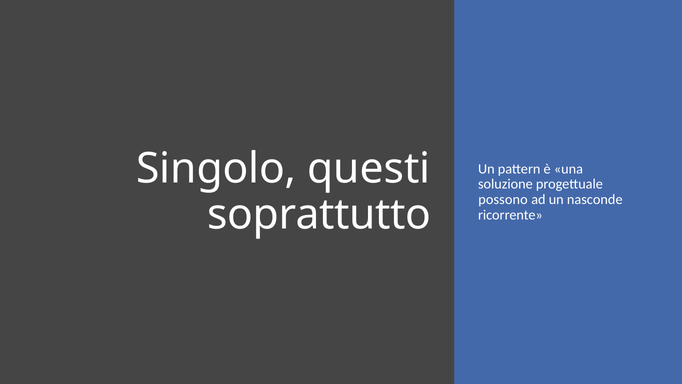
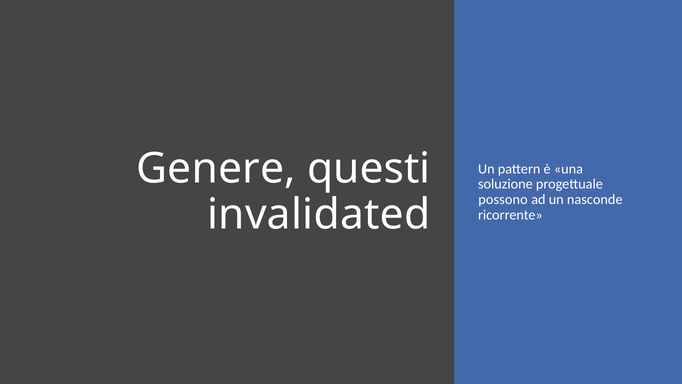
Singolo: Singolo -> Genere (216, 169)
soprattutto: soprattutto -> invalidated (319, 215)
